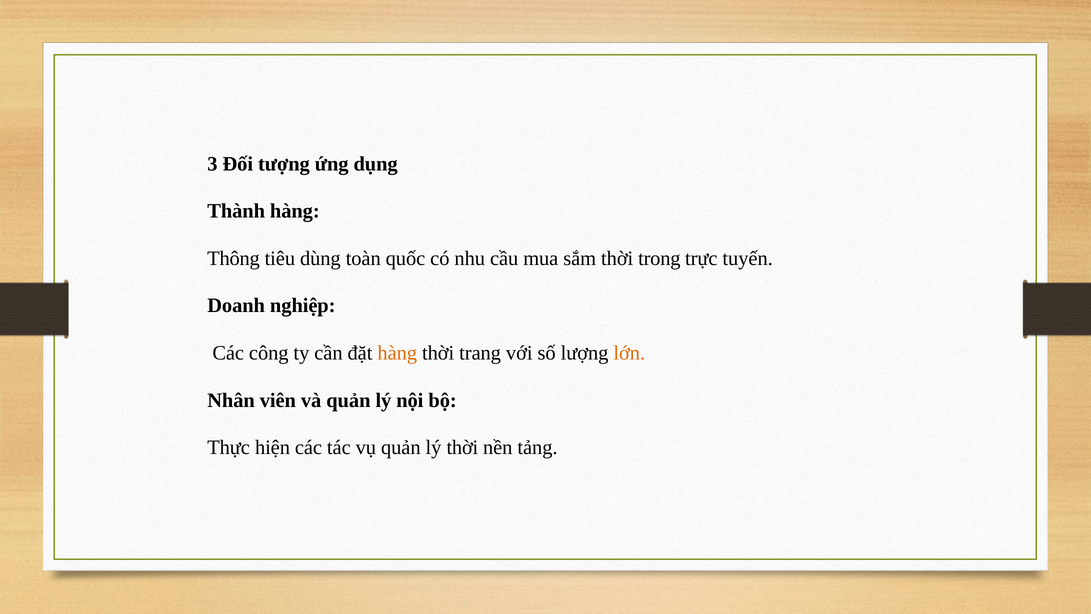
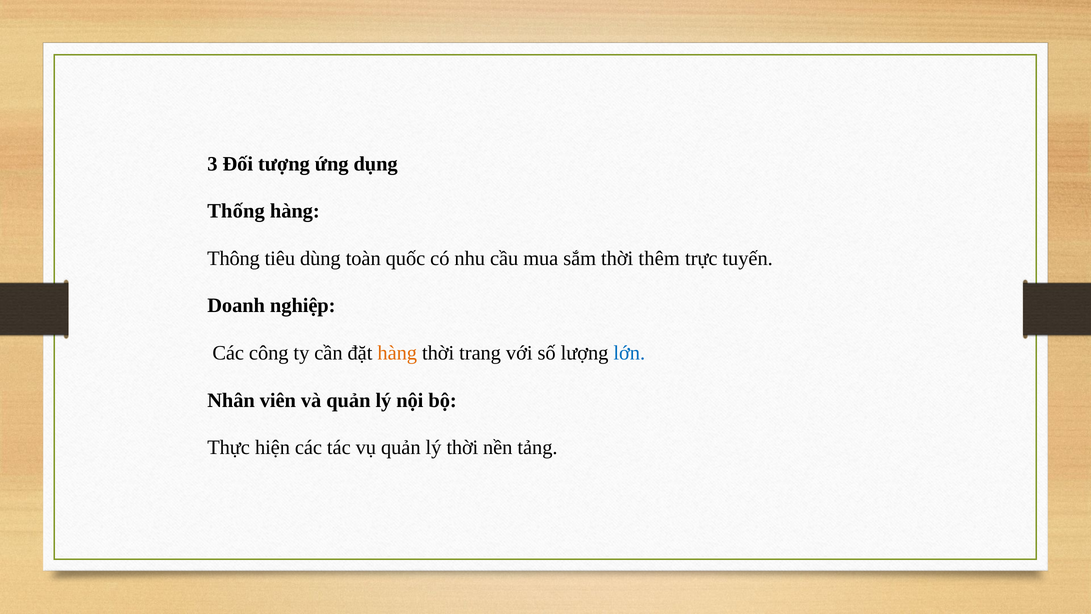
Thành: Thành -> Thống (236, 211)
trong: trong -> thêm (659, 258)
lớn colour: orange -> blue (629, 353)
